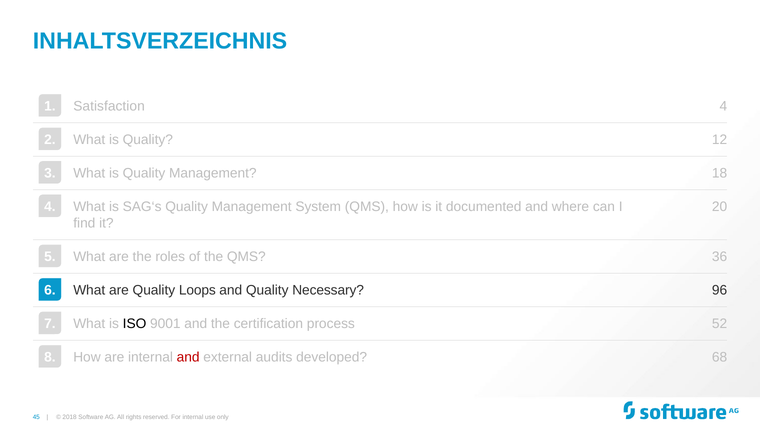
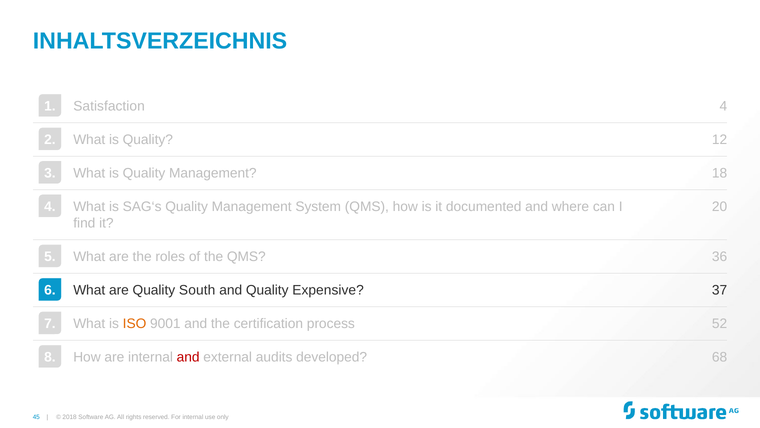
96: 96 -> 37 (720, 290)
Loops: Loops -> South (197, 290)
Necessary: Necessary -> Expensive (328, 290)
ISO colour: black -> orange (135, 324)
